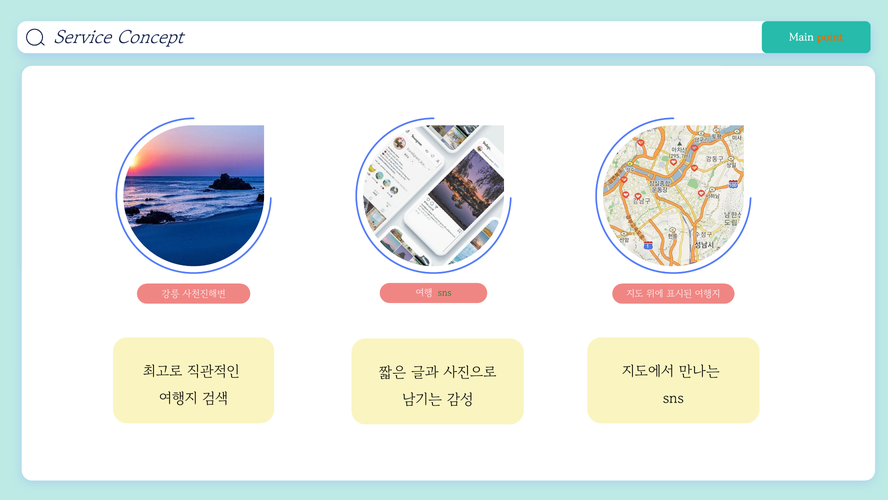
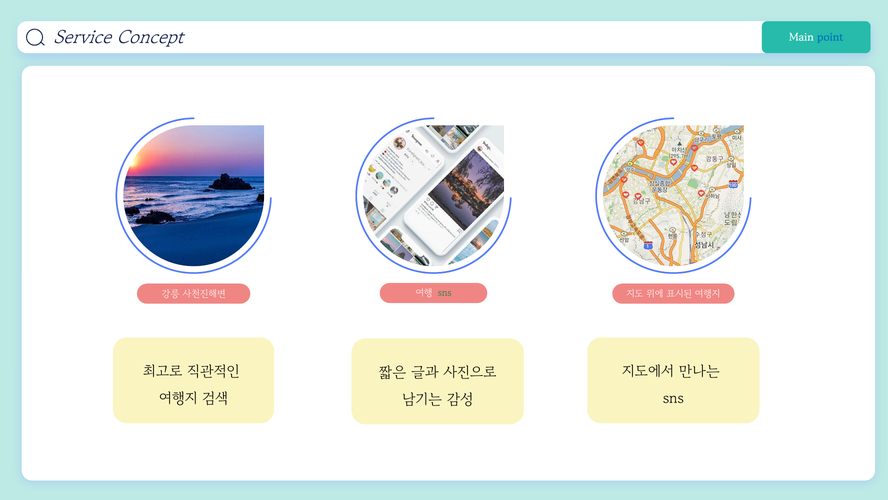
point colour: orange -> blue (830, 38)
